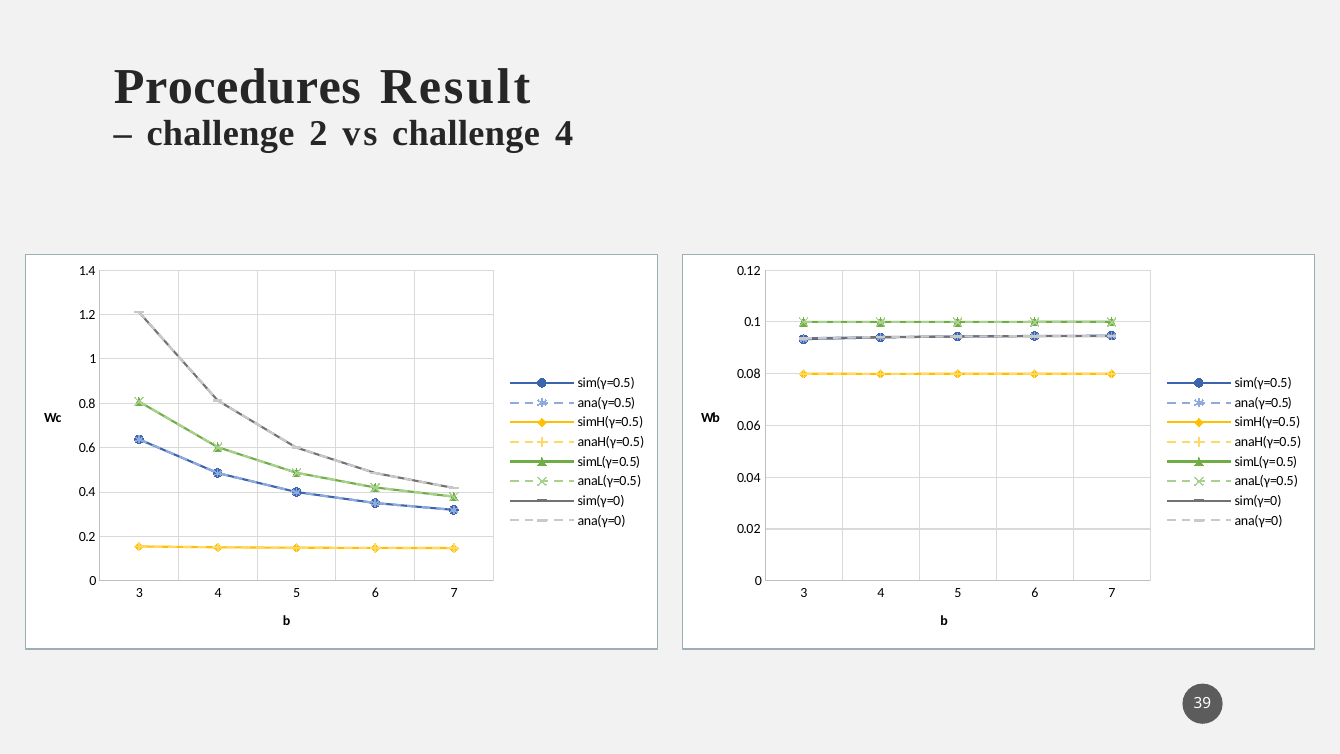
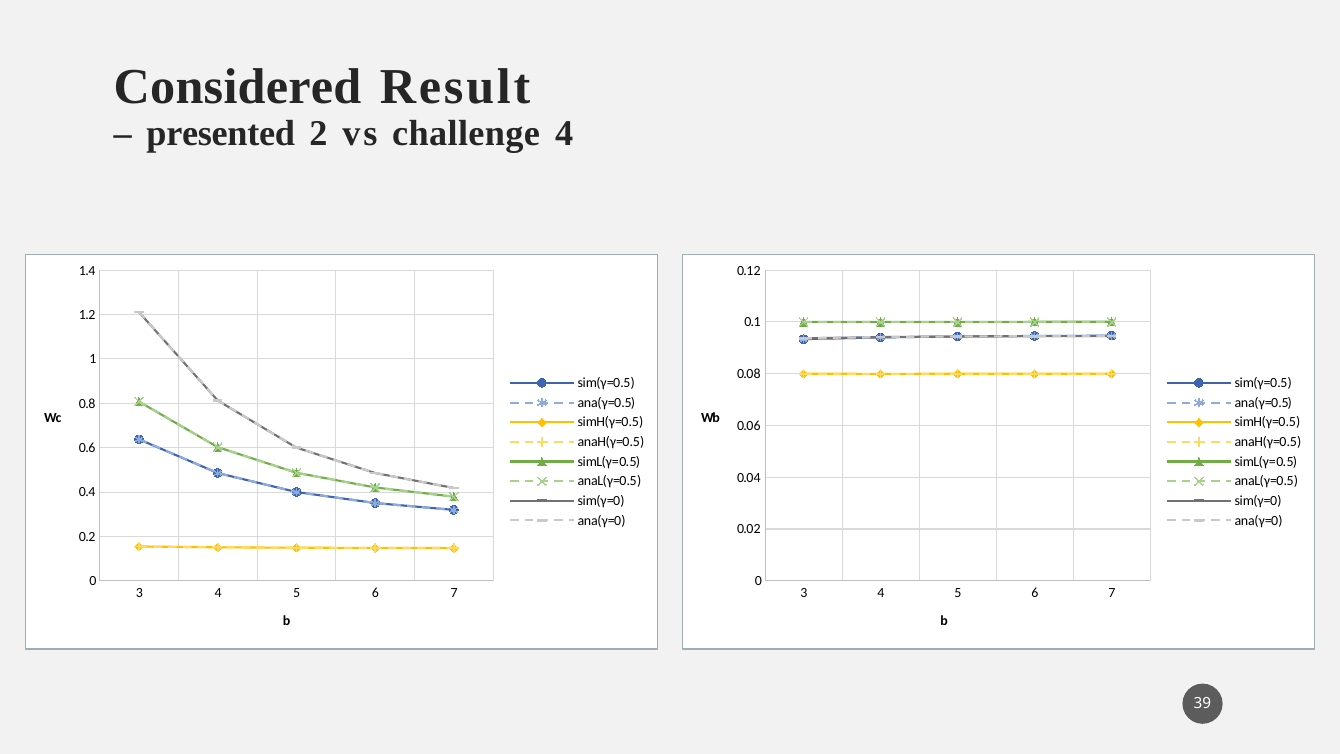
Procedures: Procedures -> Considered (238, 87)
challenge: challenge -> presented (221, 134)
